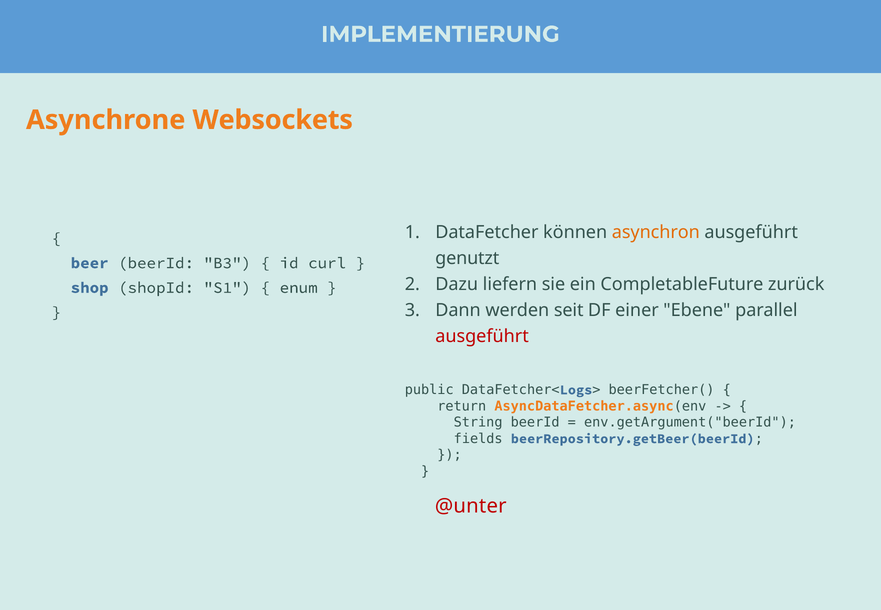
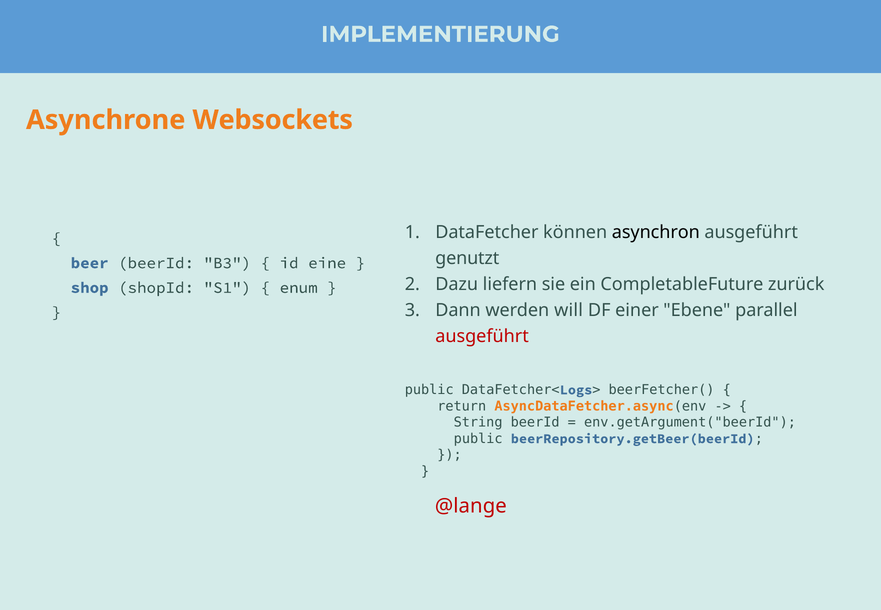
asynchron colour: orange -> black (656, 232)
curl: curl -> eine (327, 263)
seit: seit -> will (569, 310)
fields: fields -> public (478, 439)
@unter: @unter -> @lange (471, 506)
